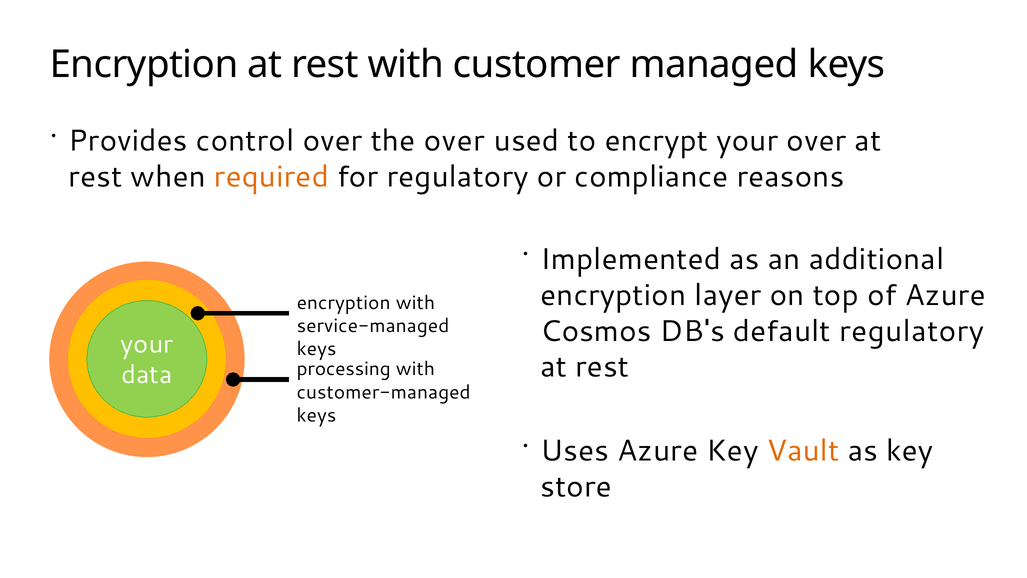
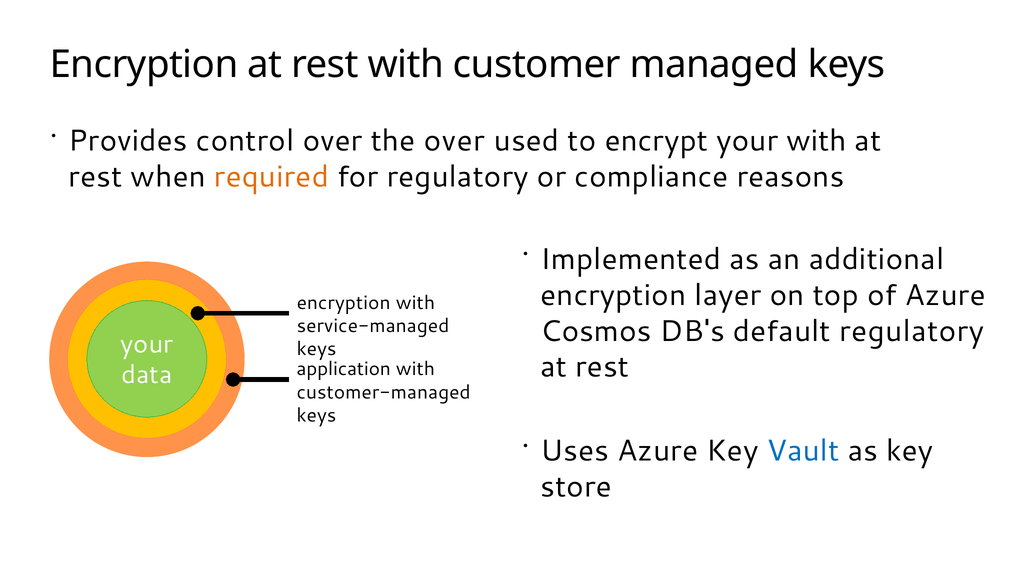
your over: over -> with (816, 141)
processing: processing -> application (344, 369)
Vault colour: orange -> blue (803, 451)
